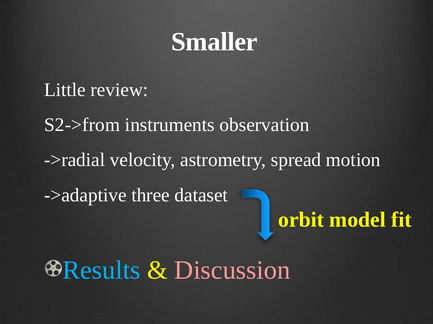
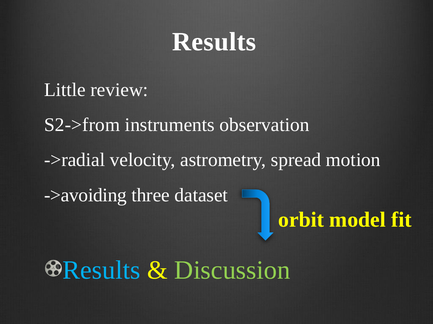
Smaller: Smaller -> Results (214, 42)
->adaptive: ->adaptive -> ->avoiding (85, 195)
Discussion colour: pink -> light green (232, 271)
